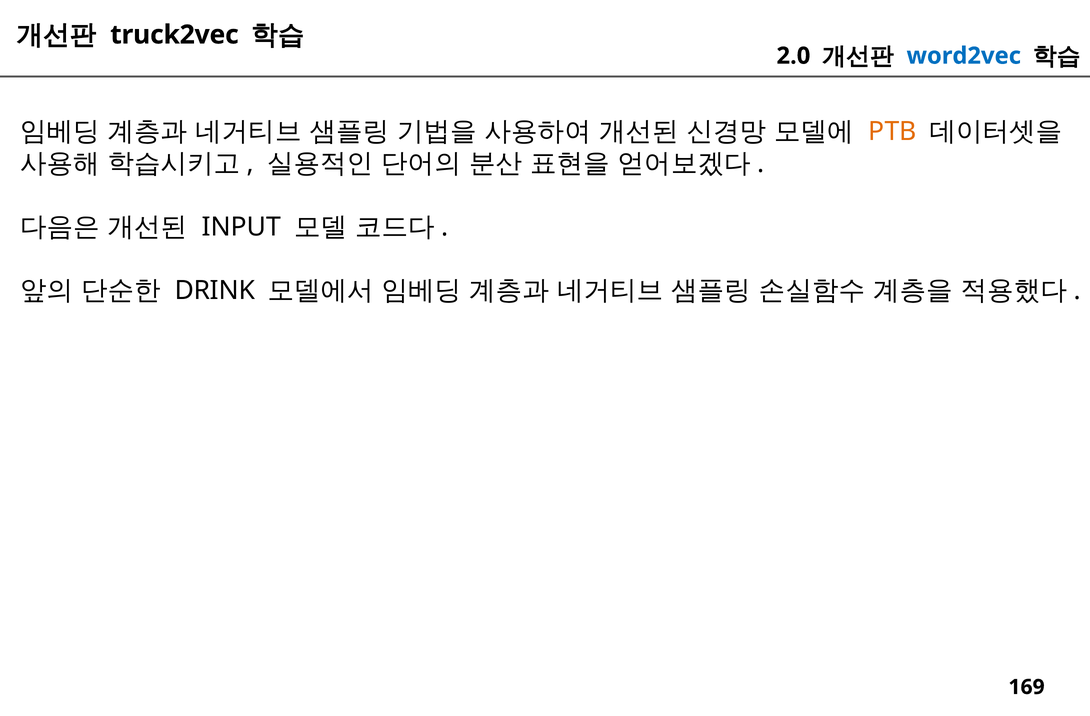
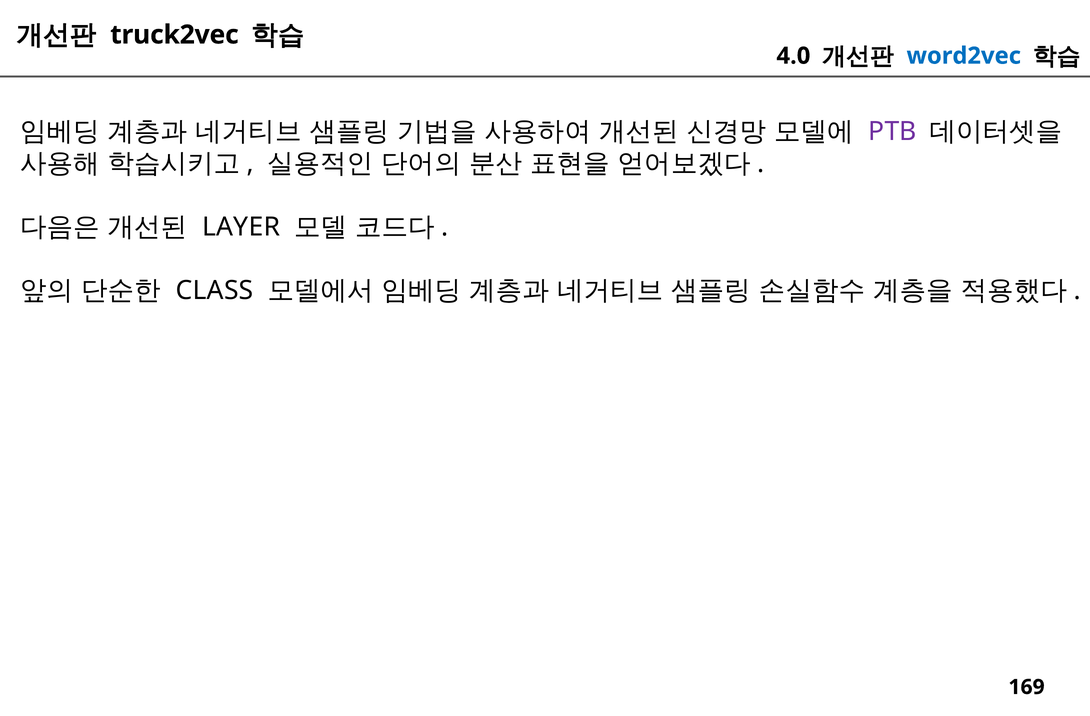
2.0: 2.0 -> 4.0 (793, 56)
PTB colour: orange -> purple (892, 132)
INPUT: INPUT -> LAYER (241, 227)
DRINK: DRINK -> CLASS (215, 291)
